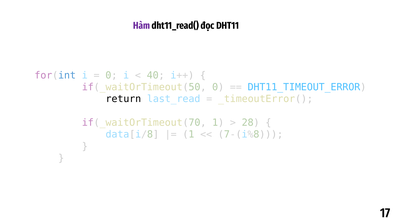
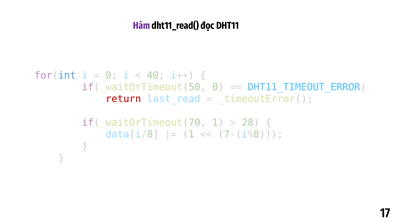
return colour: black -> red (123, 99)
